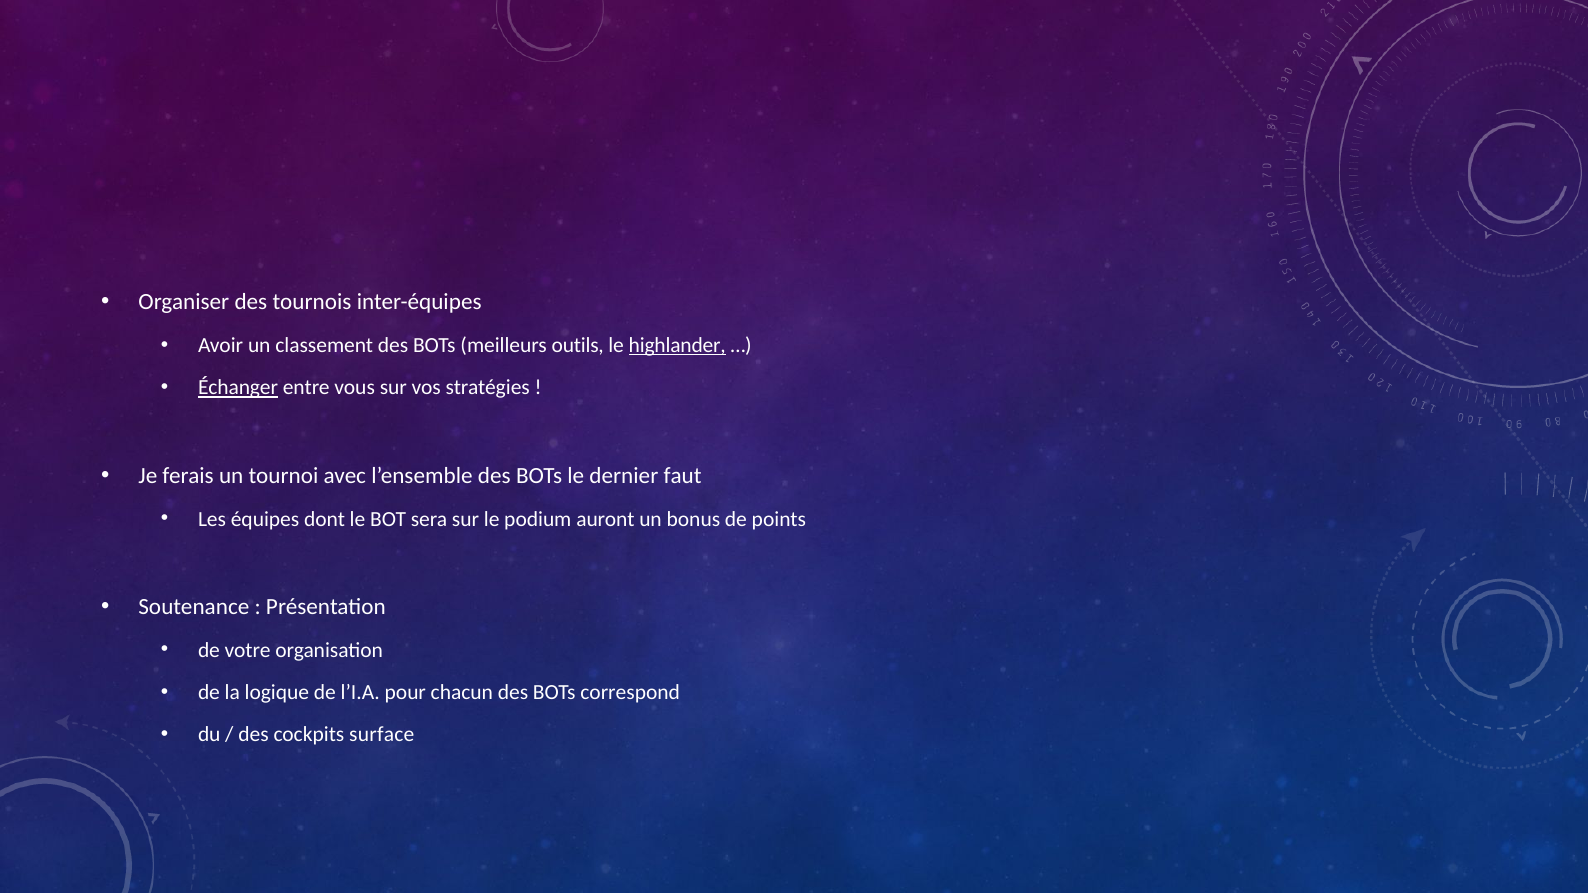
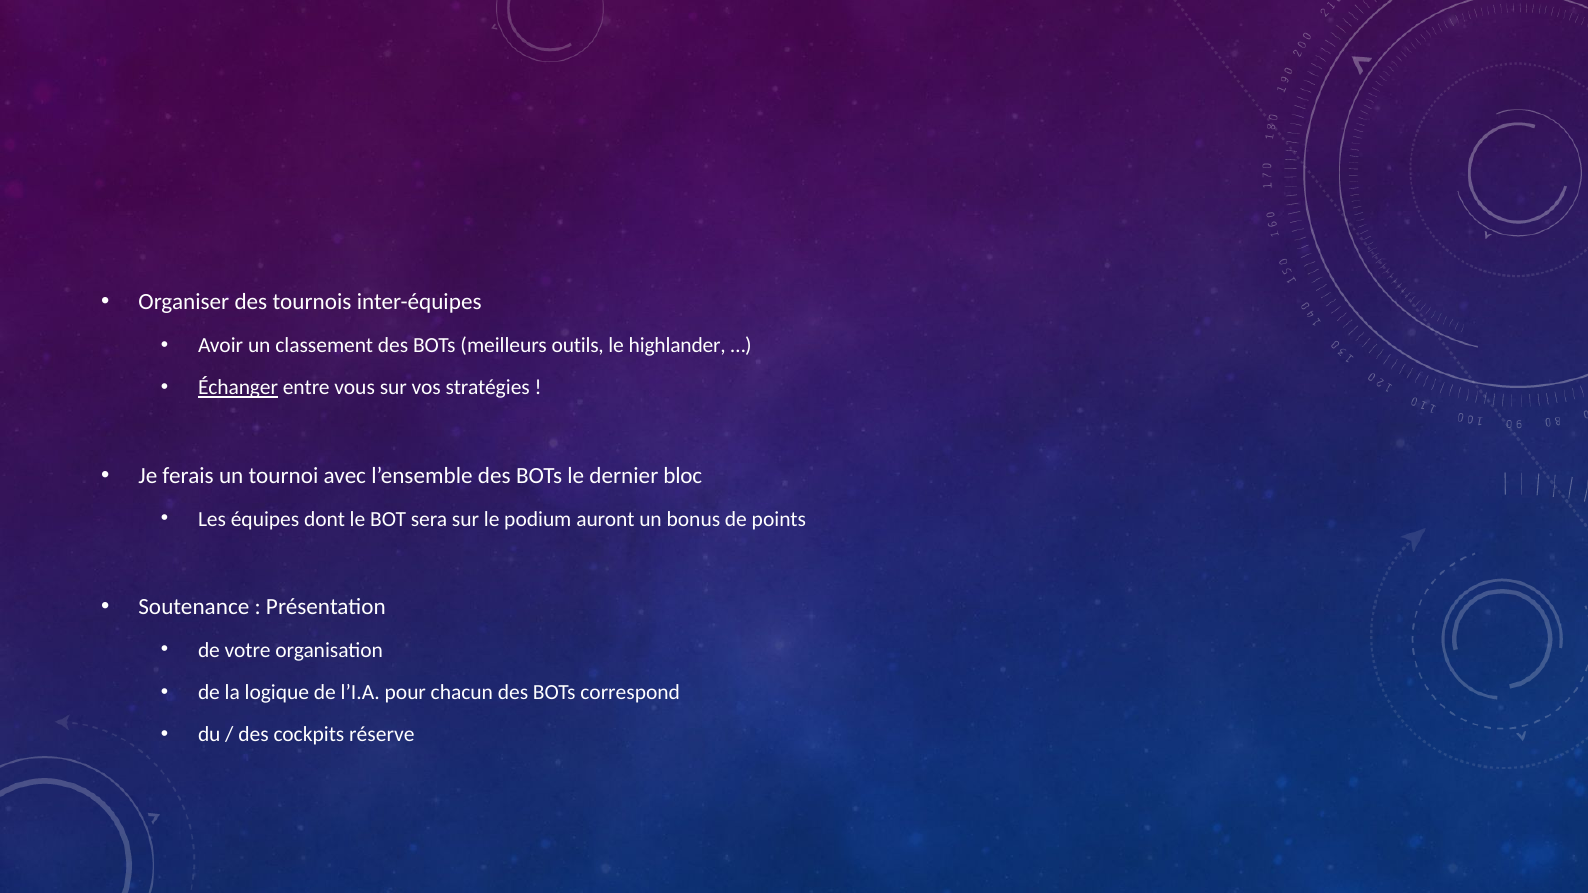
highlander underline: present -> none (677, 346)
faut: faut -> bloc (683, 476)
surface: surface -> réserve (382, 735)
